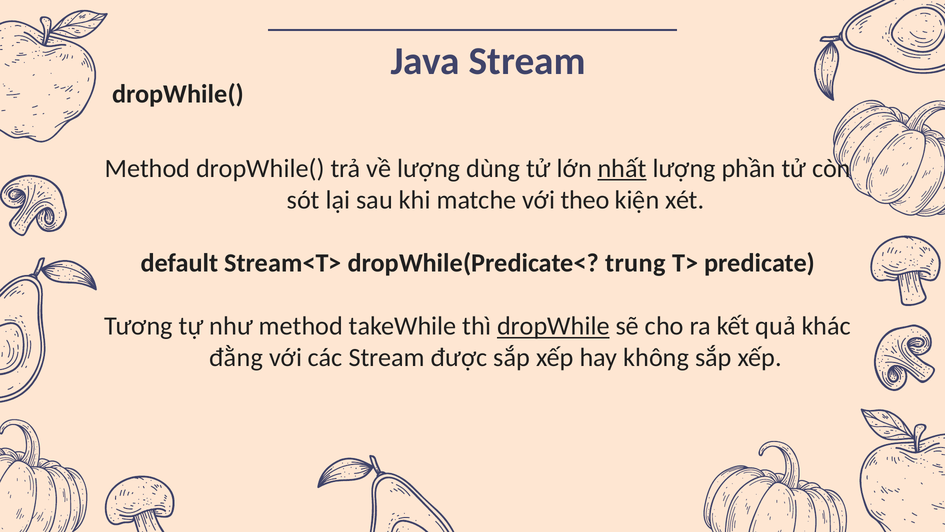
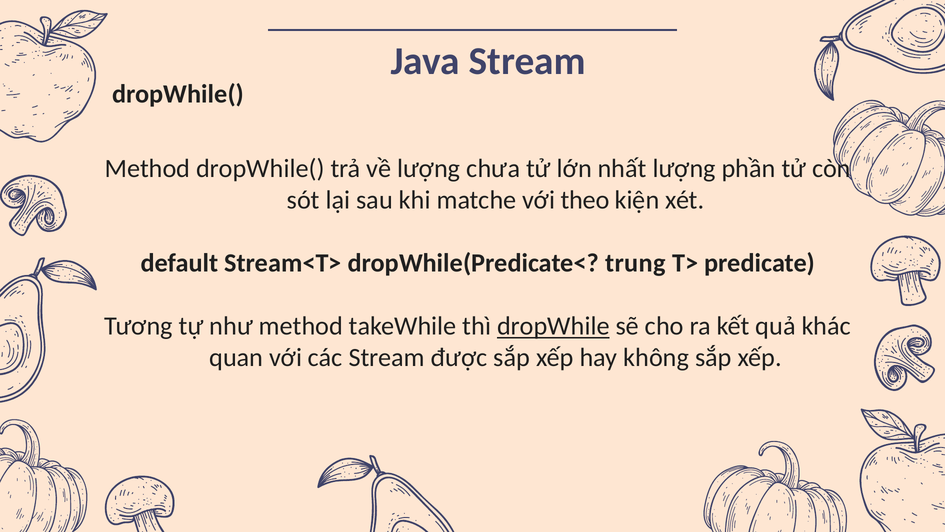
dùng: dùng -> chưa (493, 168)
nhất underline: present -> none (622, 168)
đằng: đằng -> quan (236, 358)
